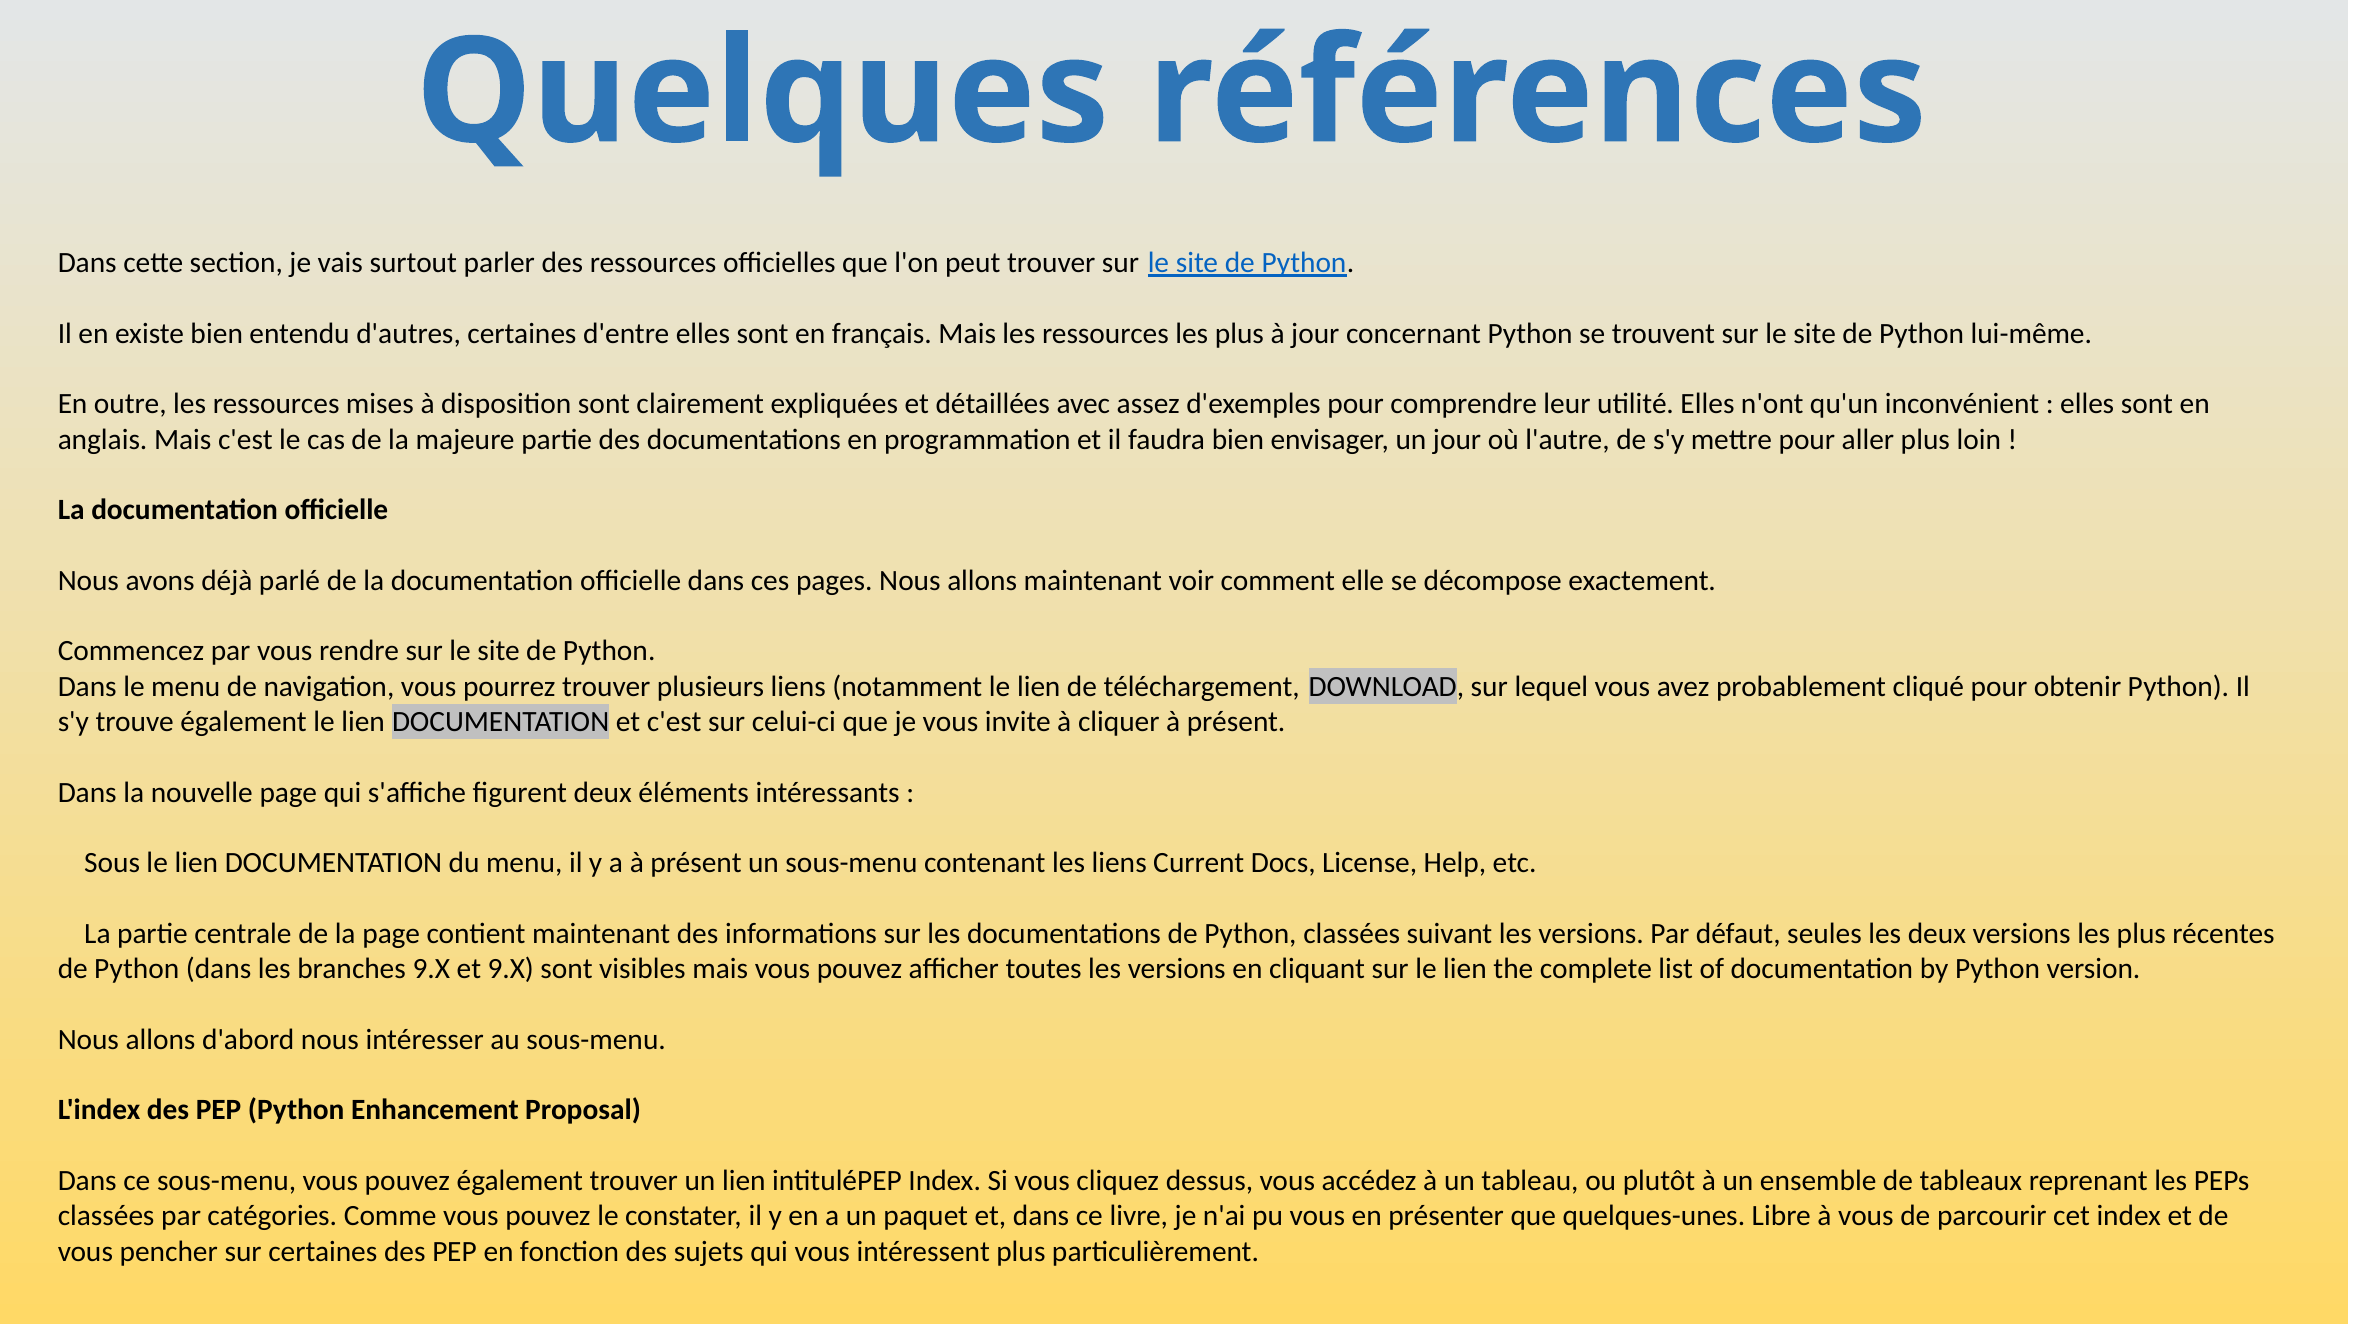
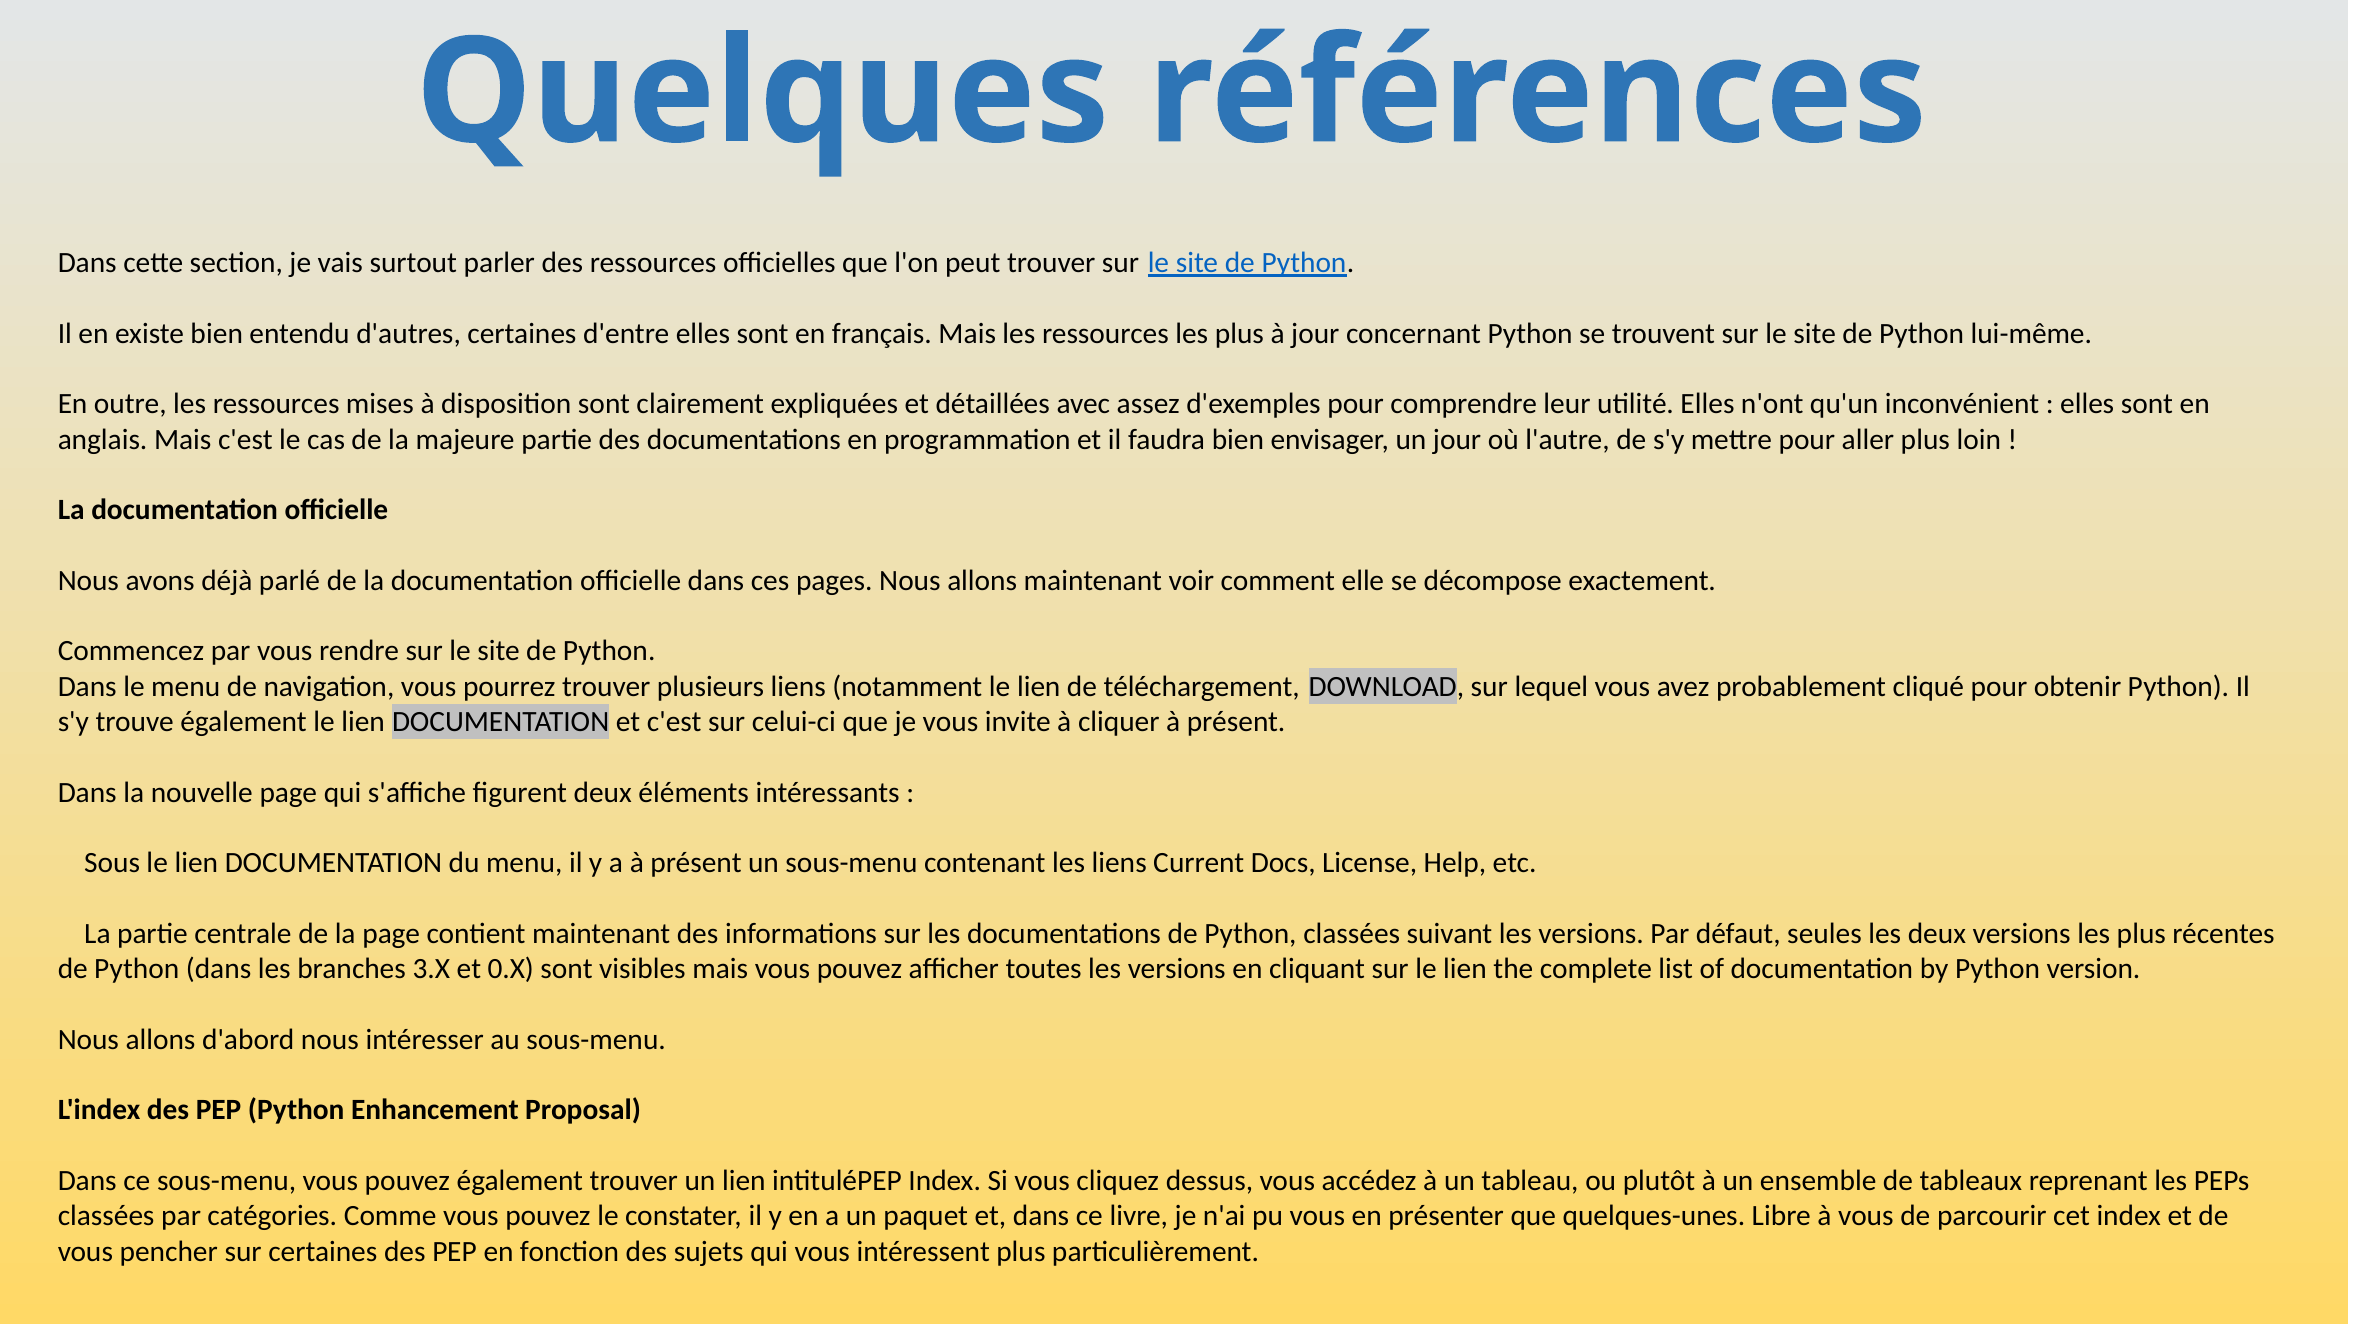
branches 9.X: 9.X -> 3.X (431, 969)
et 9.X: 9.X -> 0.X (511, 969)
